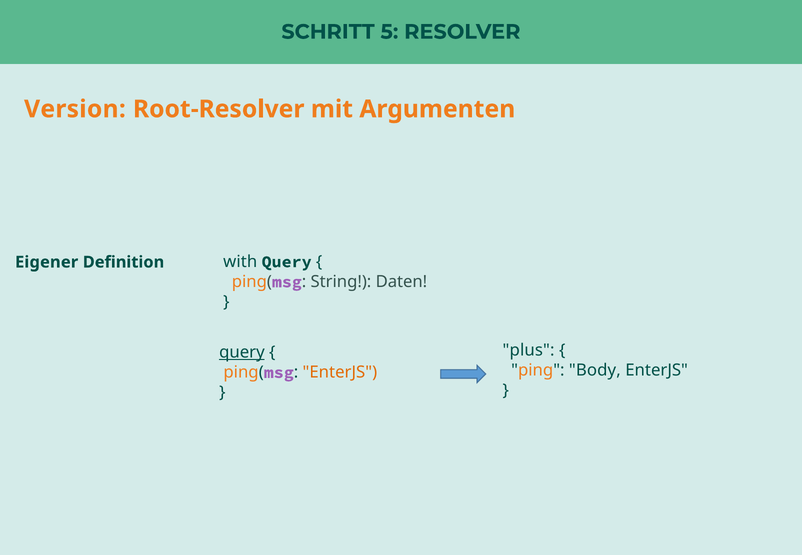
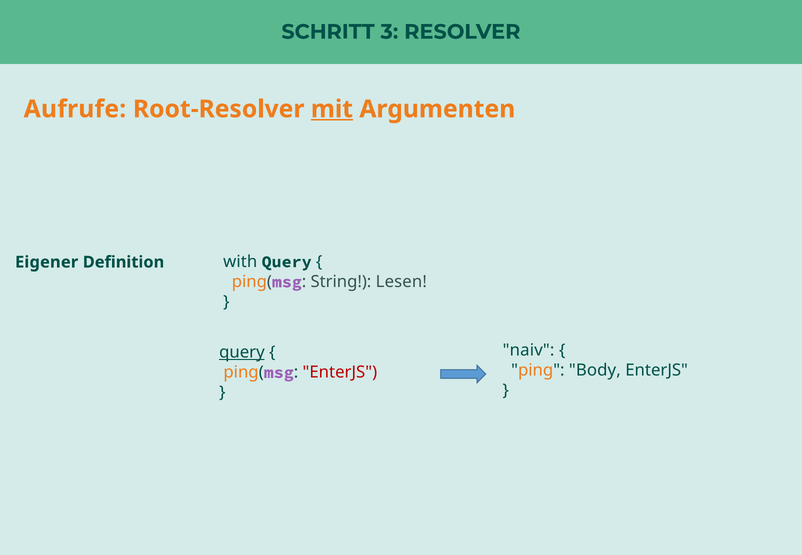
5: 5 -> 3 (389, 32)
Version: Version -> Aufrufe (75, 109)
mit underline: none -> present (332, 109)
Daten: Daten -> Lesen (401, 282)
plus: plus -> naiv (529, 350)
EnterJS colour: orange -> red (340, 373)
